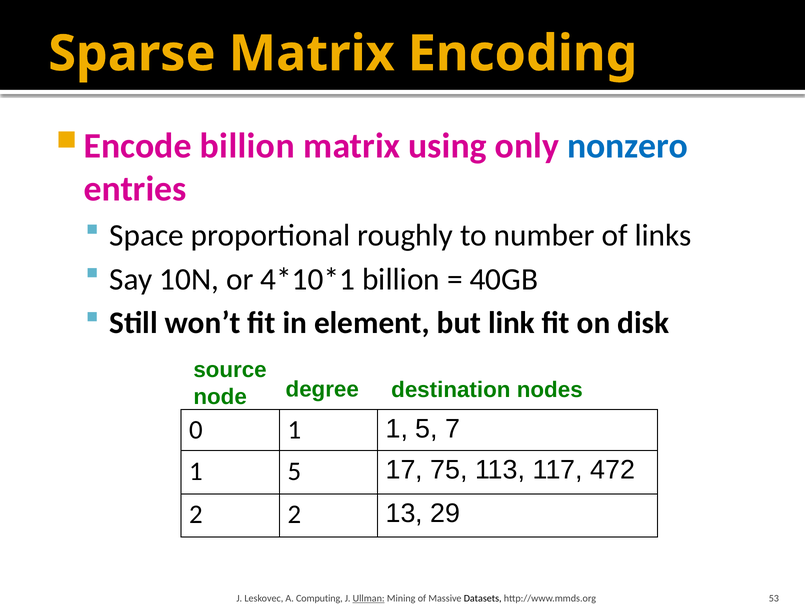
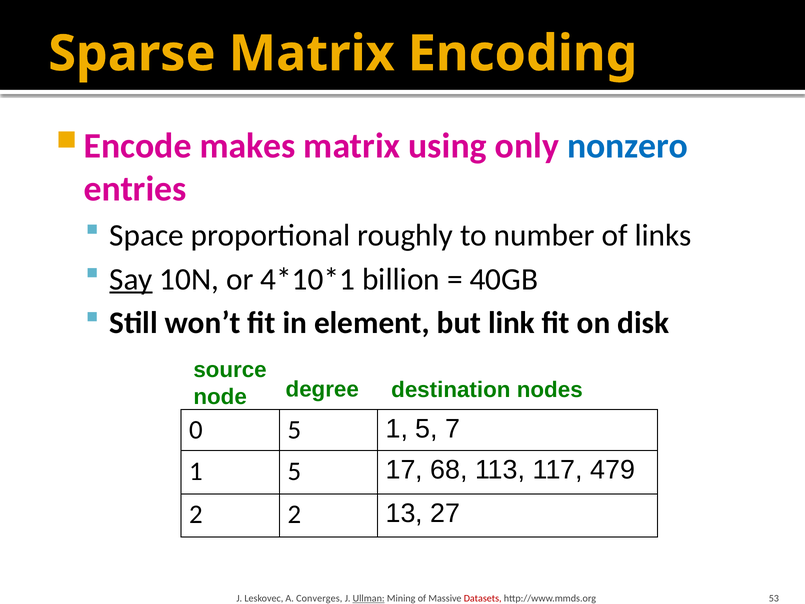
billion: billion -> makes (248, 146)
Say underline: none -> present (131, 279)
0 1: 1 -> 5 (294, 430)
75: 75 -> 68 (449, 470)
472: 472 -> 479 (613, 470)
29: 29 -> 27 (445, 513)
Computing: Computing -> Converges (319, 598)
Datasets colour: black -> red (483, 598)
